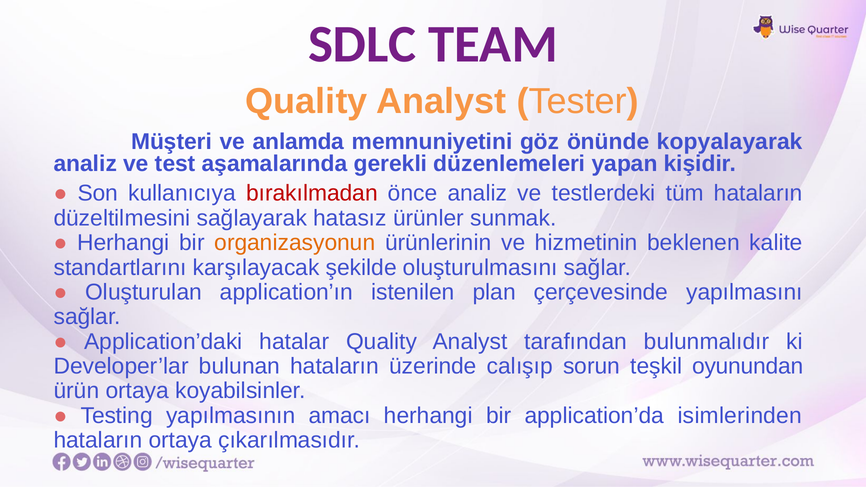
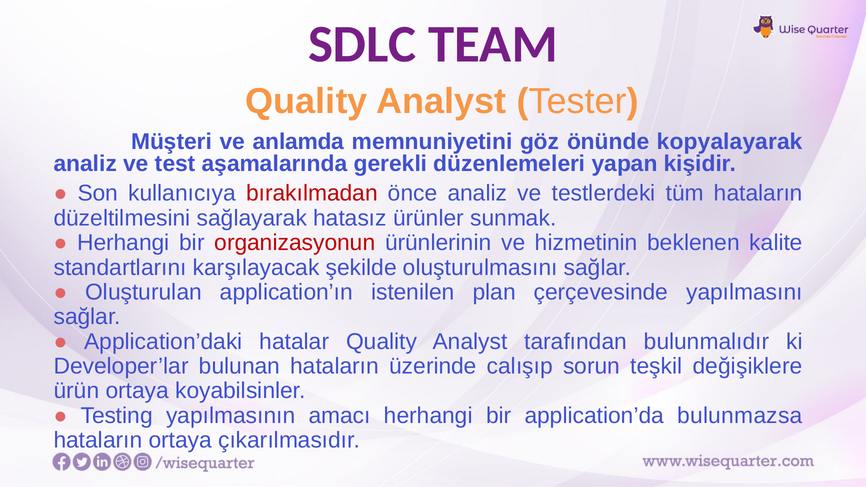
organizasyonun colour: orange -> red (295, 243)
oyunundan: oyunundan -> değişiklere (748, 366)
isimlerinden: isimlerinden -> bulunmazsa (740, 416)
